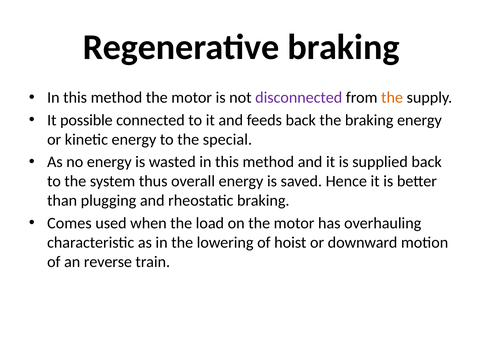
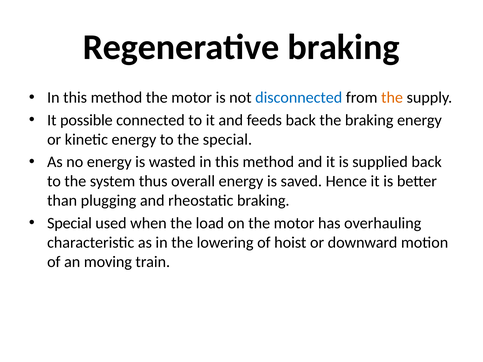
disconnected colour: purple -> blue (299, 98)
Comes: Comes -> Special (70, 223)
reverse: reverse -> moving (108, 262)
